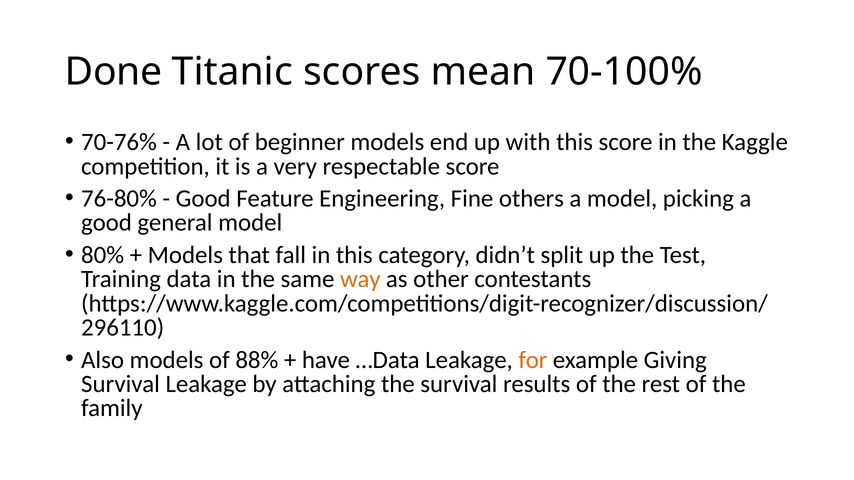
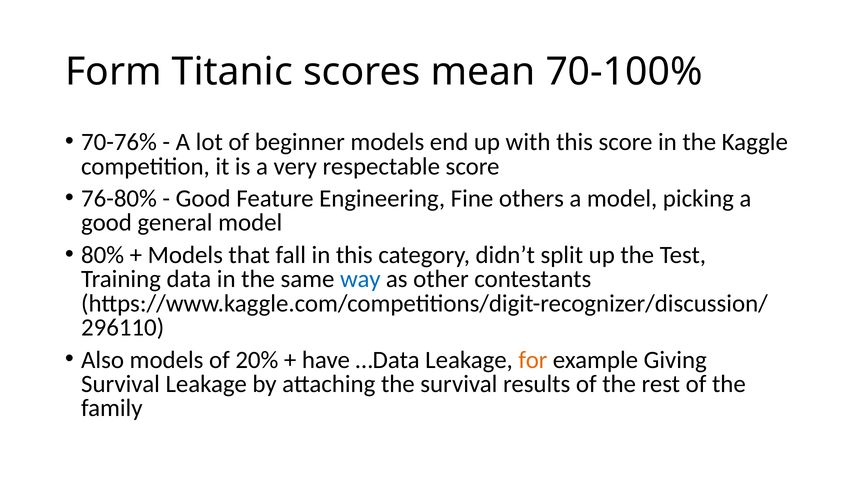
Done: Done -> Form (113, 72)
way colour: orange -> blue (360, 279)
88%: 88% -> 20% (257, 360)
